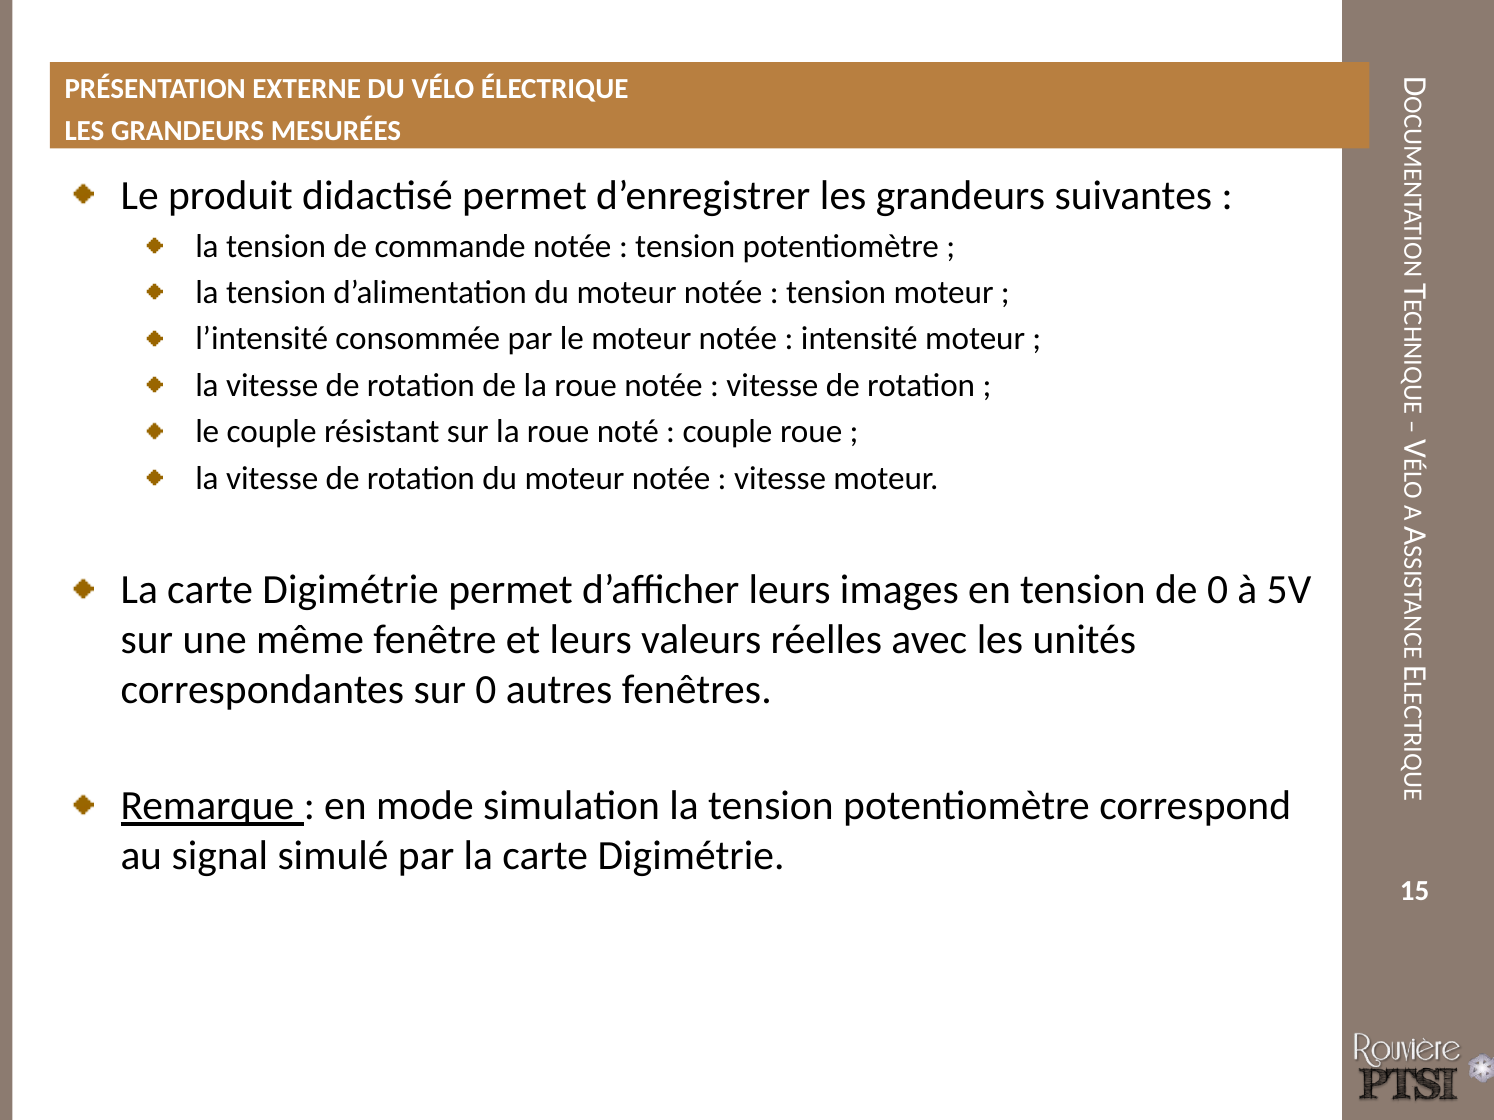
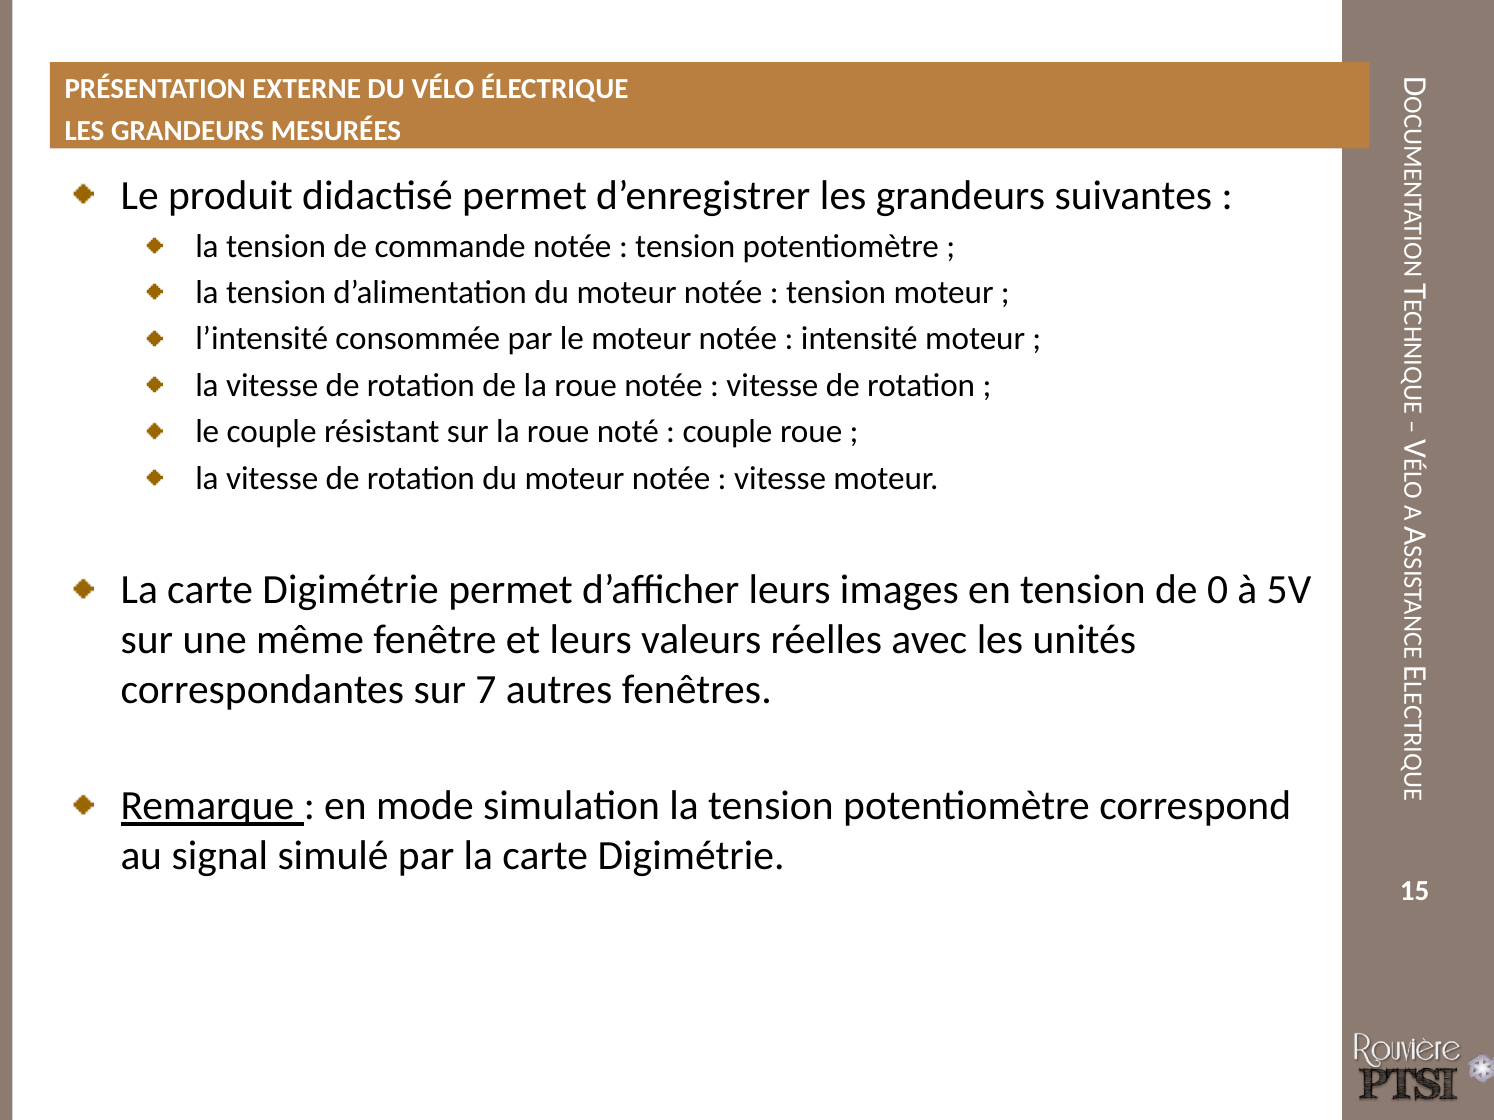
sur 0: 0 -> 7 (486, 690)
